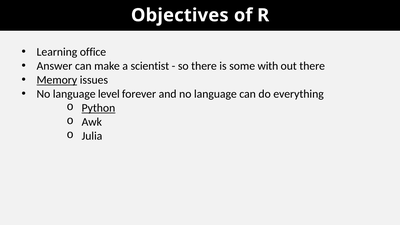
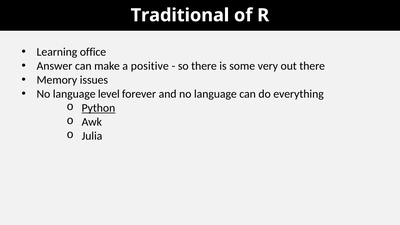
Objectives: Objectives -> Traditional (180, 15)
scientist: scientist -> positive (150, 66)
with: with -> very (268, 66)
Memory underline: present -> none (57, 80)
